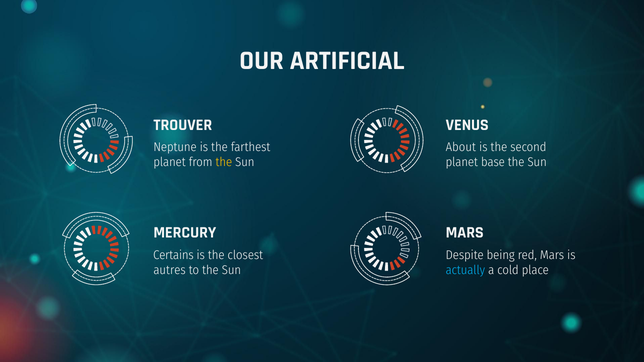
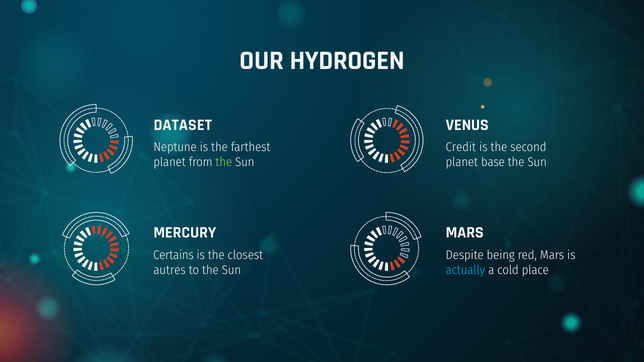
ARTIFICIAL: ARTIFICIAL -> HYDROGEN (347, 60)
TROUVER: TROUVER -> DATASET (183, 125)
About: About -> Credit (461, 147)
the colour: yellow -> light green (224, 162)
